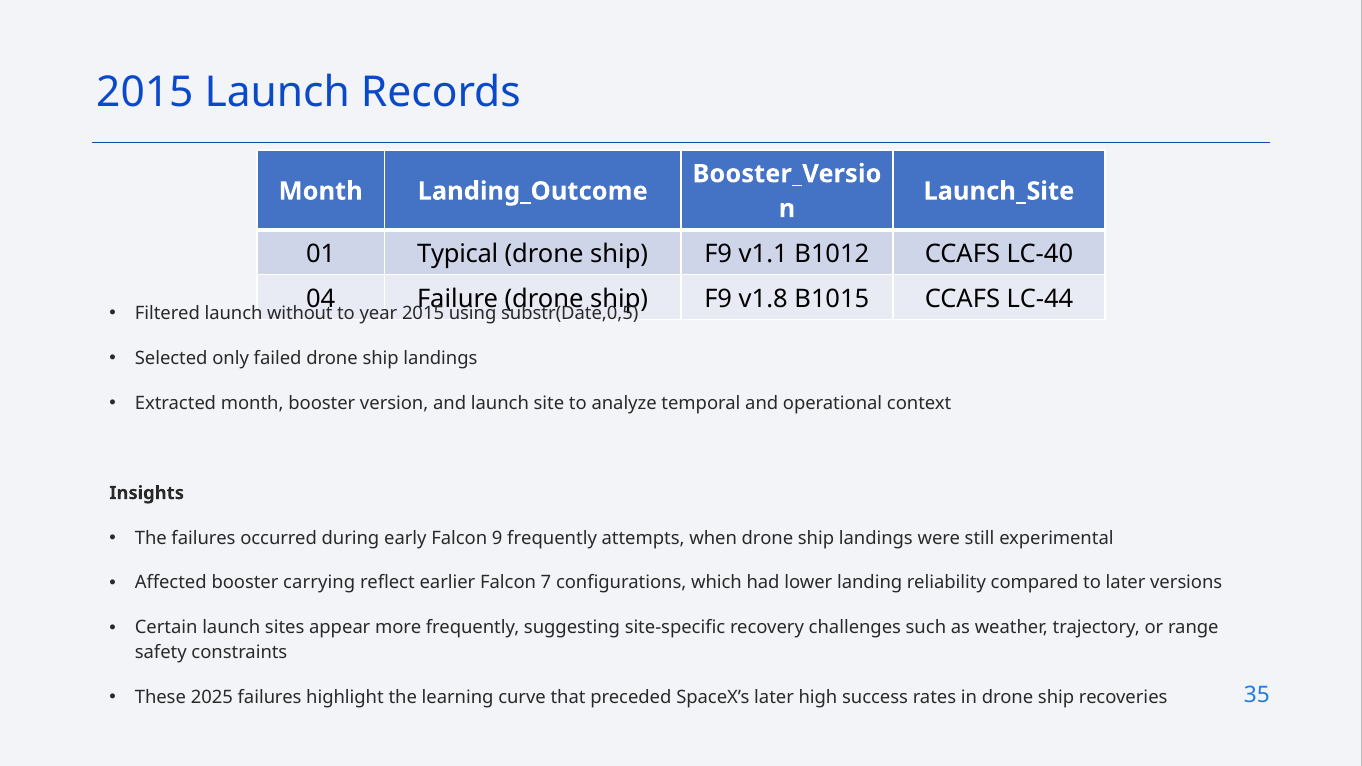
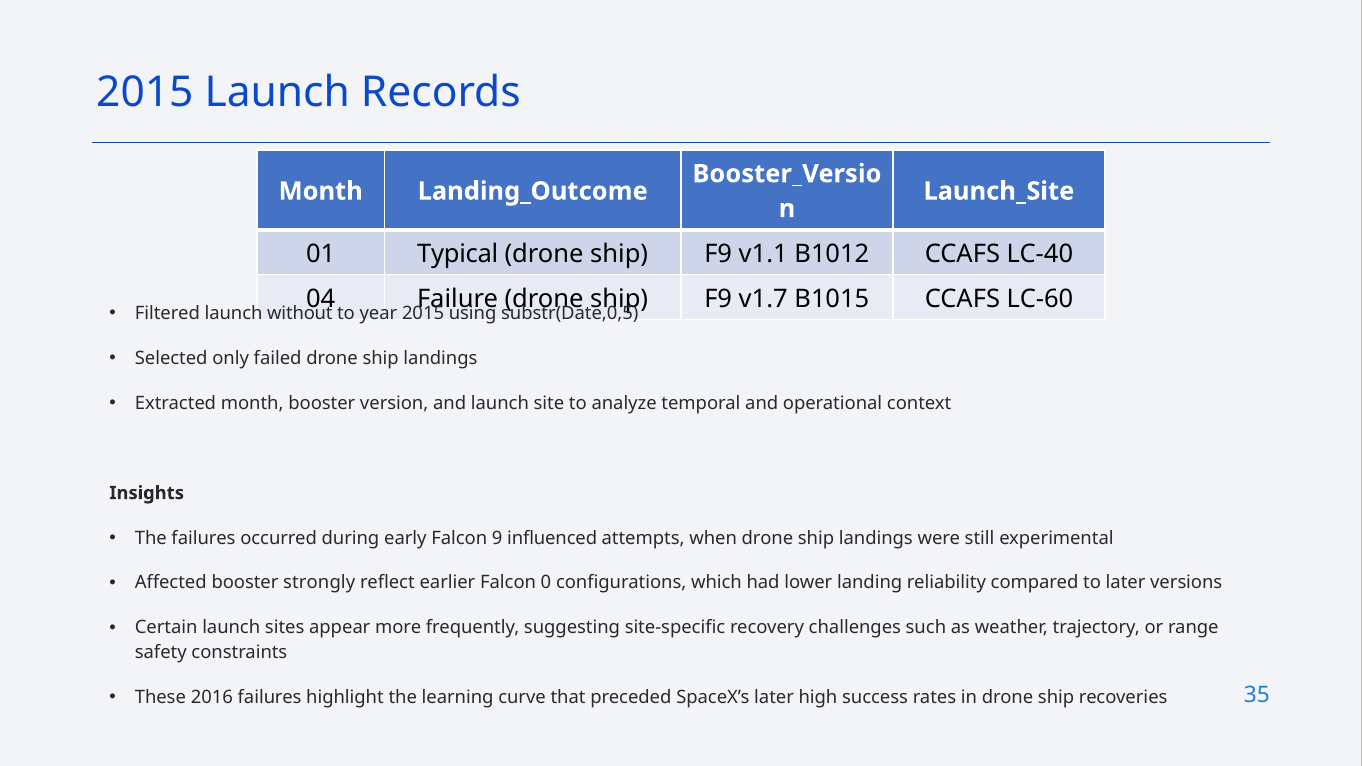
v1.8: v1.8 -> v1.7 (763, 299)
LC-44: LC-44 -> LC-60 (1040, 299)
9 frequently: frequently -> influenced (552, 538)
carrying: carrying -> strongly (319, 583)
7: 7 -> 0 (546, 583)
2025: 2025 -> 2016 (212, 698)
